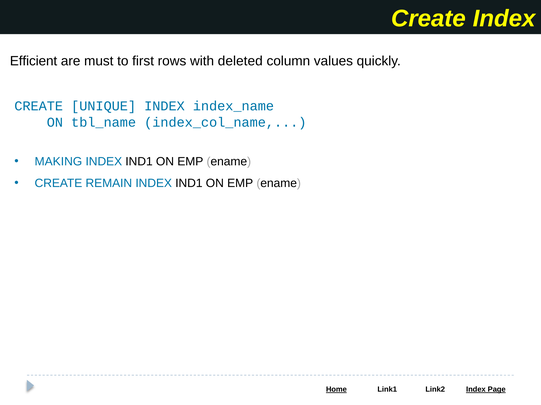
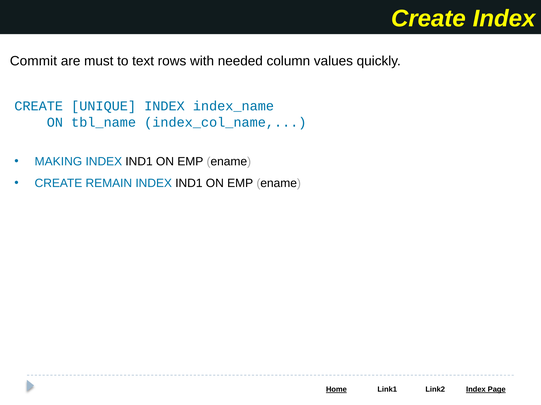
Efficient: Efficient -> Commit (33, 61)
first: first -> text (143, 61)
deleted: deleted -> needed (240, 61)
